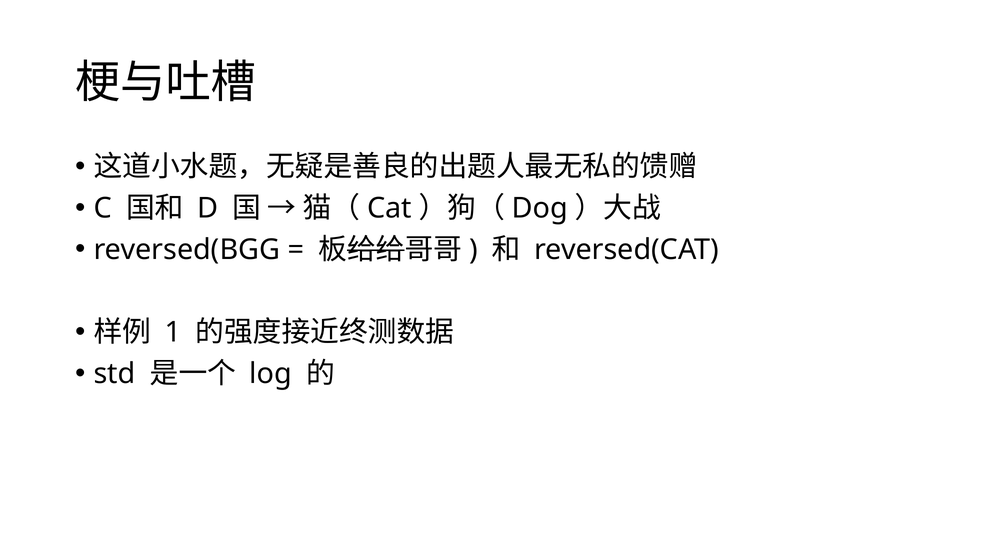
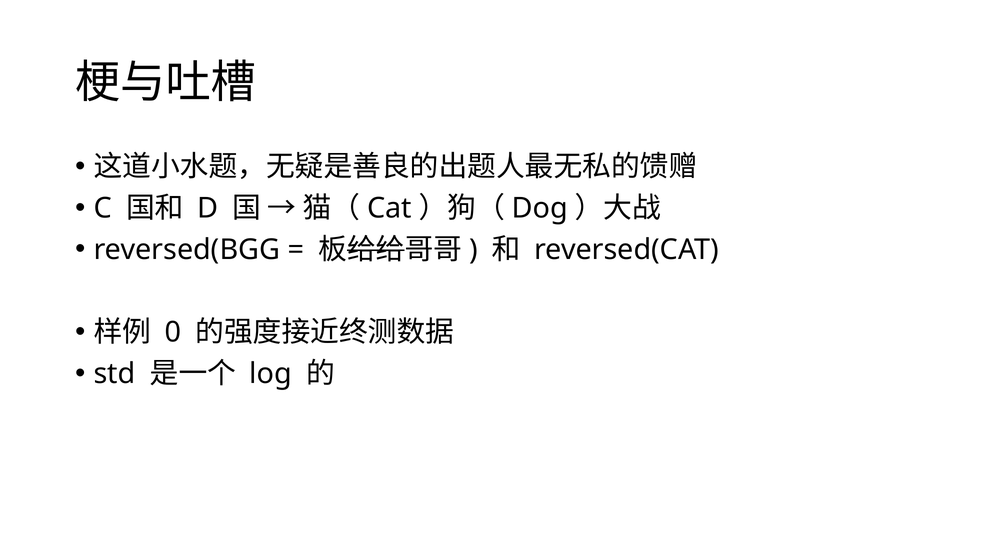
1: 1 -> 0 (173, 332)
